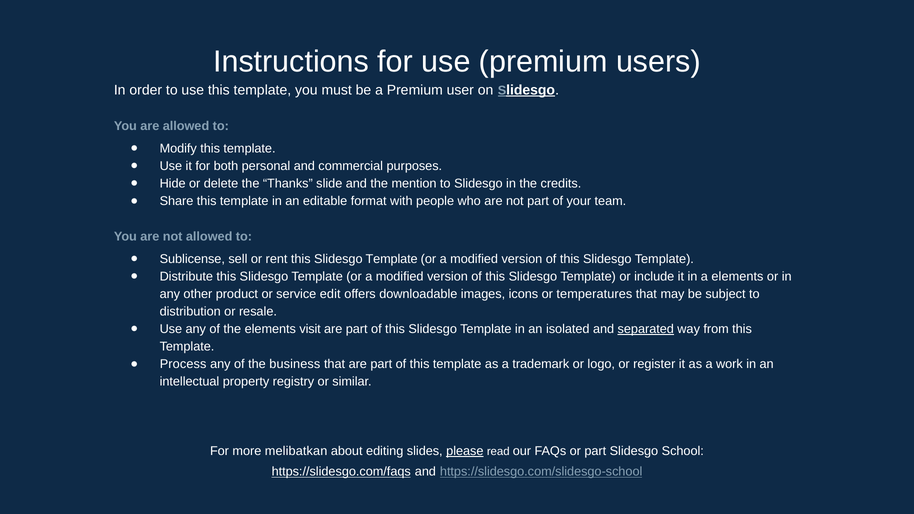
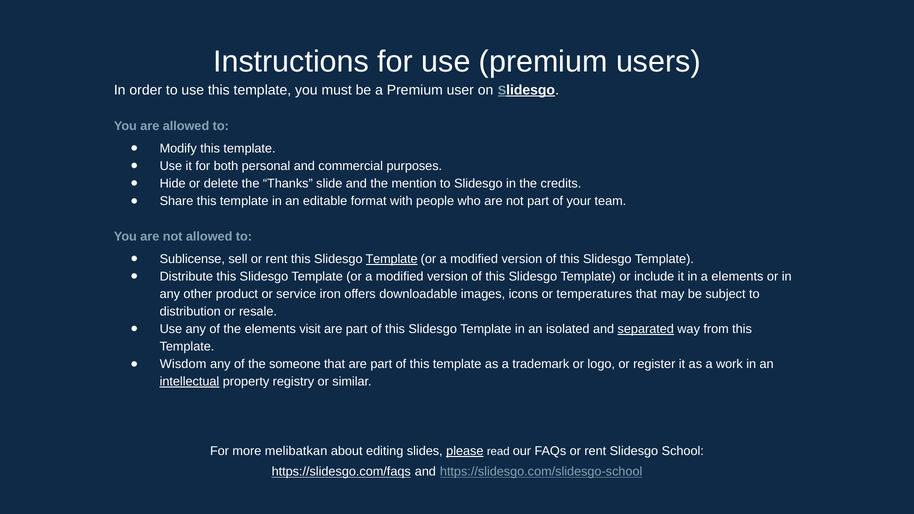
Template underline: none -> present (392, 259)
edit: edit -> iron (330, 294)
Process: Process -> Wisdom (183, 364)
business: business -> someone (295, 364)
intellectual underline: none -> present (189, 382)
FAQs or part: part -> rent (595, 451)
